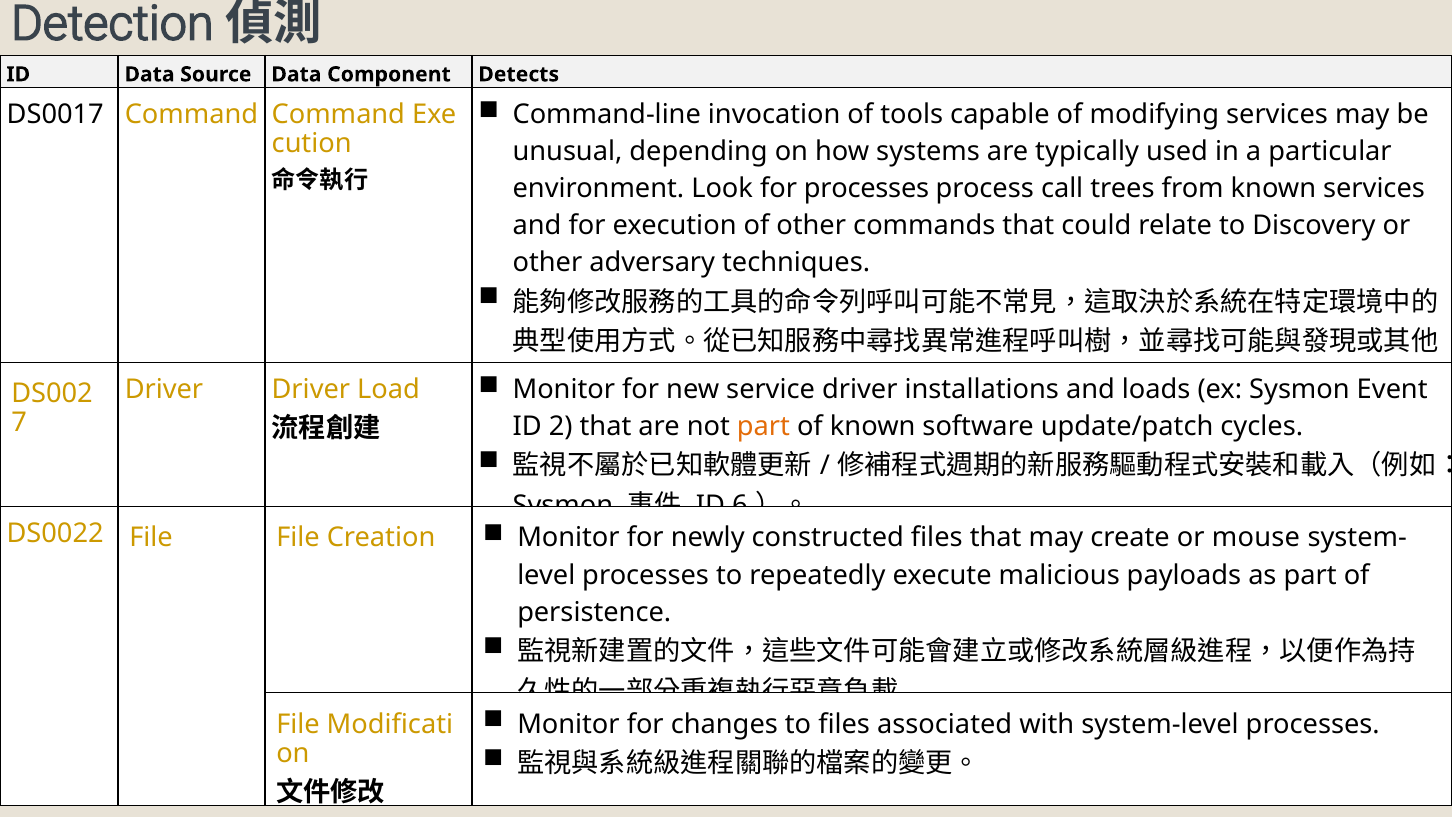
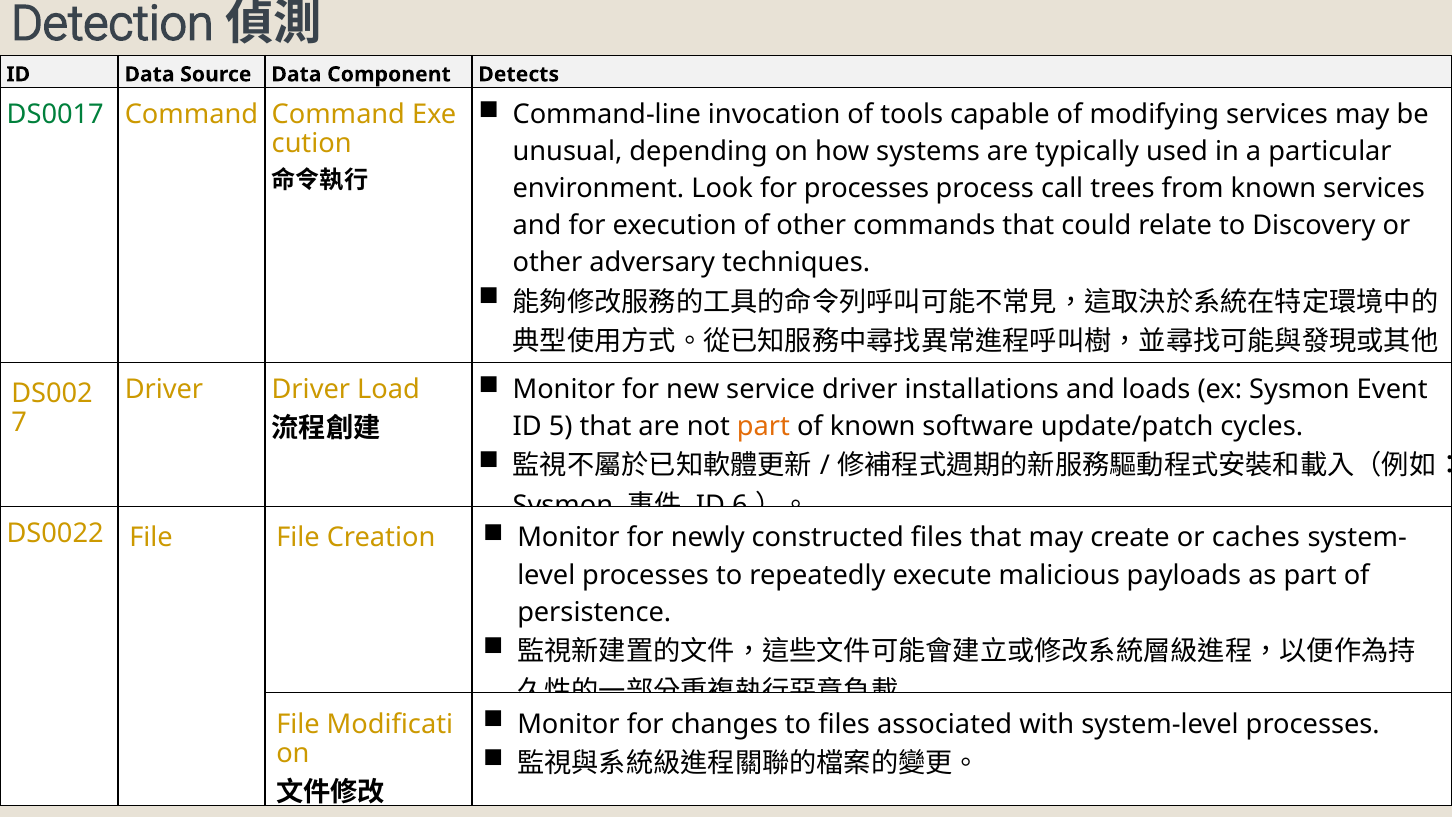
DS0017 colour: black -> green (55, 114)
2: 2 -> 5 (561, 426)
mouse: mouse -> caches (1256, 538)
